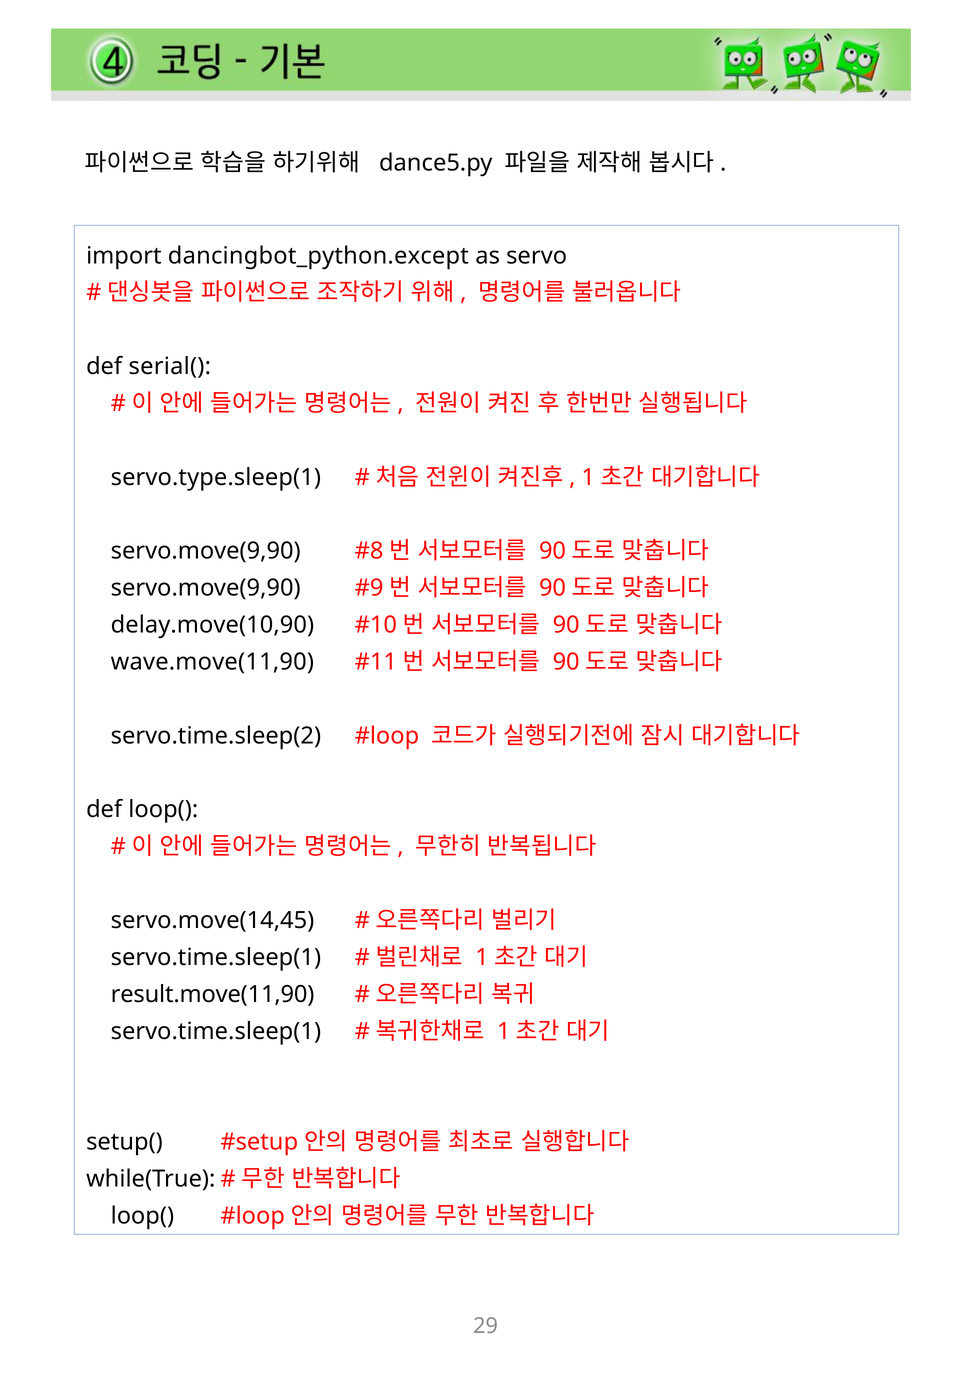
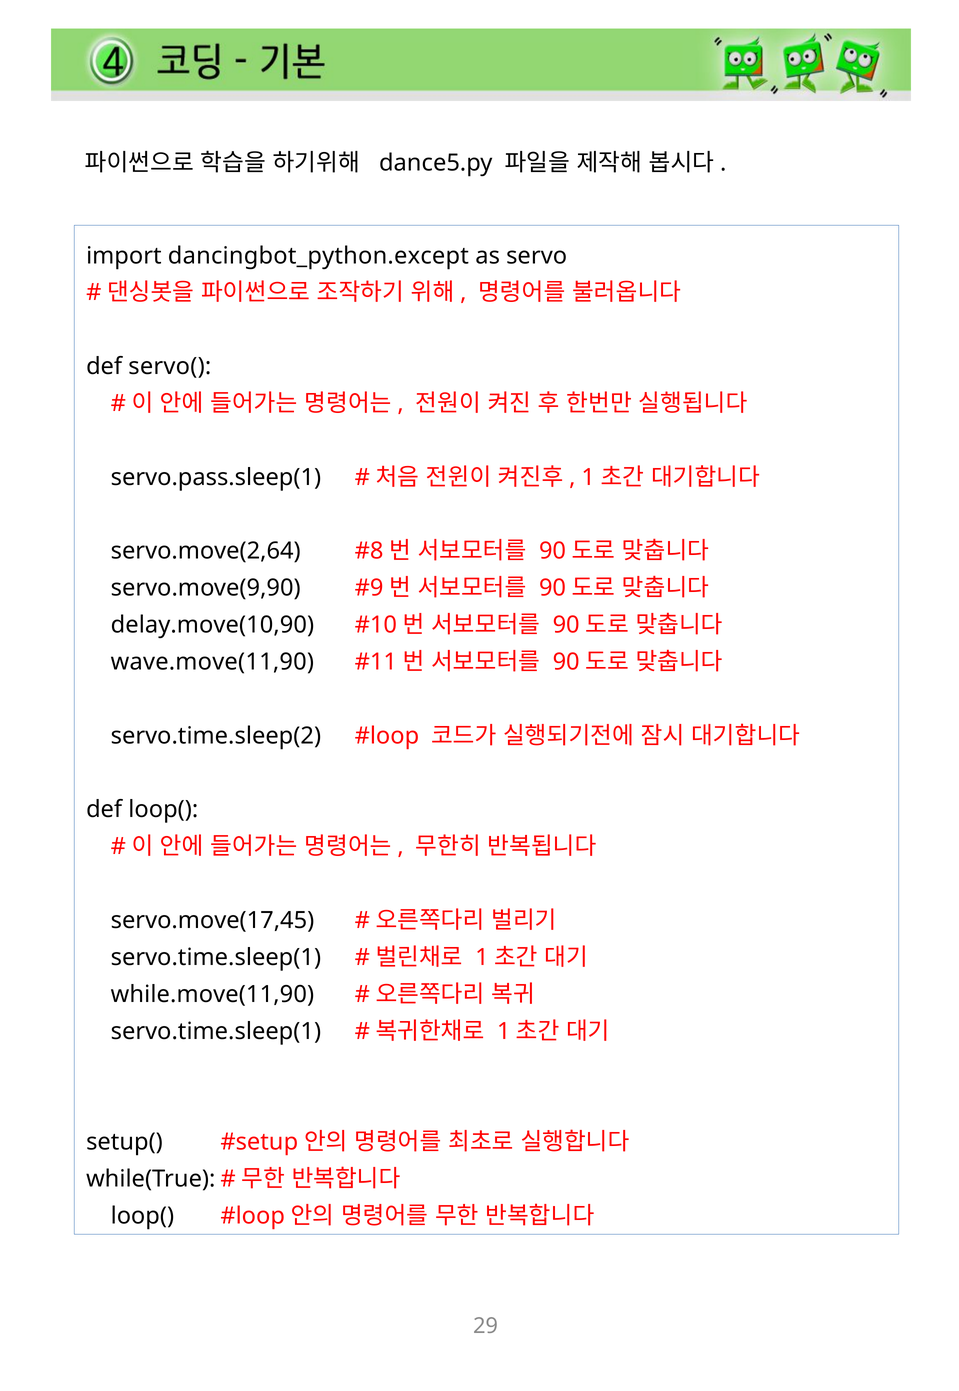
serial(: serial( -> servo( (170, 366)
servo.type.sleep(1: servo.type.sleep(1 -> servo.pass.sleep(1 (216, 477)
servo.move(9,90: servo.move(9,90 -> servo.move(2,64 (206, 551)
servo.move(14,45: servo.move(14,45 -> servo.move(17,45 (212, 920)
result.move(11,90: result.move(11,90 -> while.move(11,90 (212, 994)
